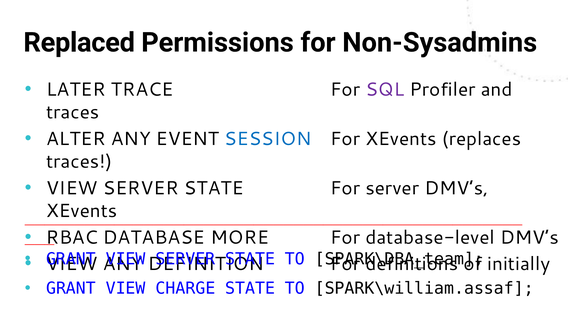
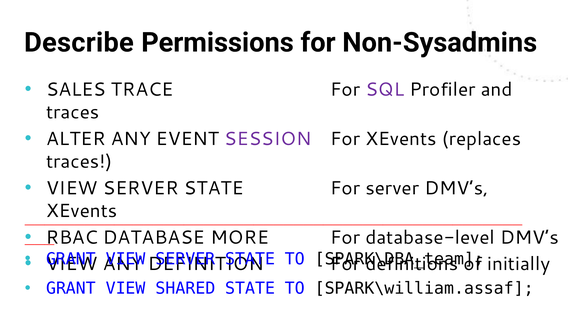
Replaced: Replaced -> Describe (79, 42)
LATER: LATER -> SALES (76, 89)
SESSION colour: blue -> purple (268, 139)
CHARGE: CHARGE -> SHARED (185, 288)
